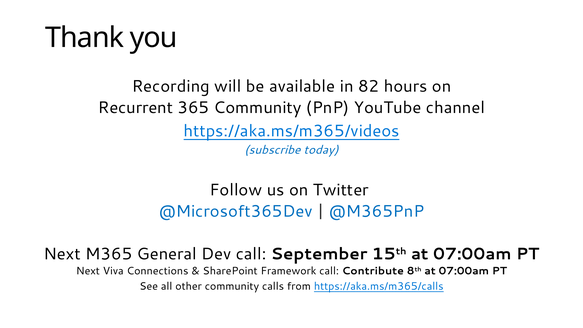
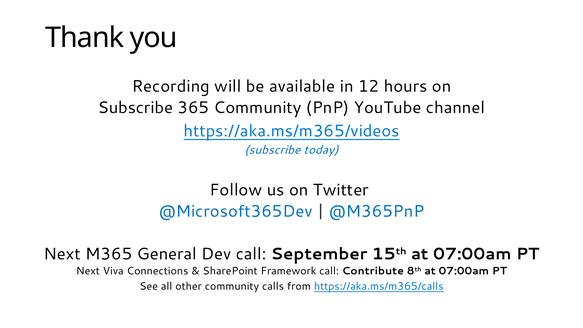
82: 82 -> 12 (369, 86)
Recurrent: Recurrent -> Subscribe (135, 108)
